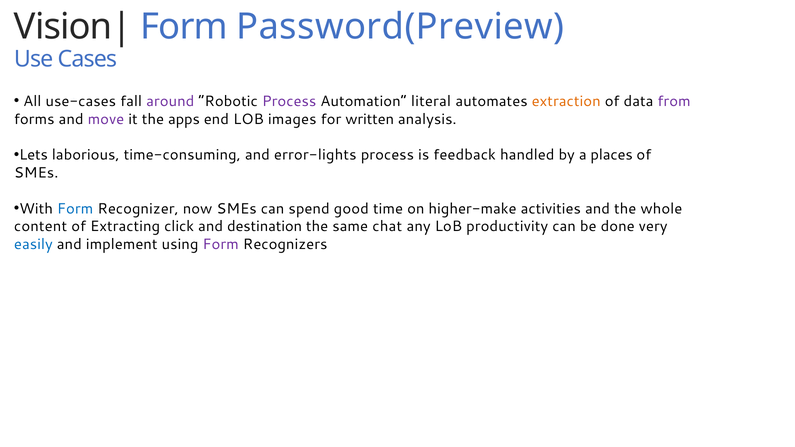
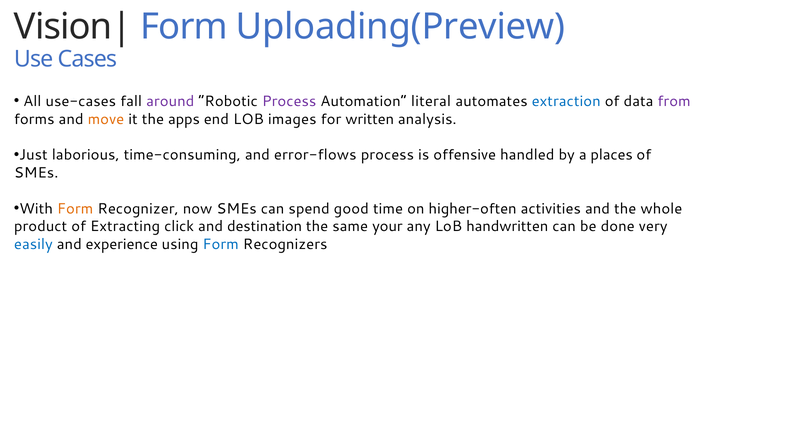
Password(Preview: Password(Preview -> Uploading(Preview (400, 27)
extraction colour: orange -> blue (566, 101)
move colour: purple -> orange (106, 119)
Lets: Lets -> Just (33, 155)
error-lights: error-lights -> error-flows (315, 155)
feedback: feedback -> offensive (465, 155)
Form colour: blue -> orange (75, 209)
higher-make: higher-make -> higher-often (473, 209)
content: content -> product (41, 227)
chat: chat -> your (387, 227)
productivity: productivity -> handwritten (507, 227)
implement: implement -> experience (122, 245)
Form colour: purple -> blue (221, 245)
